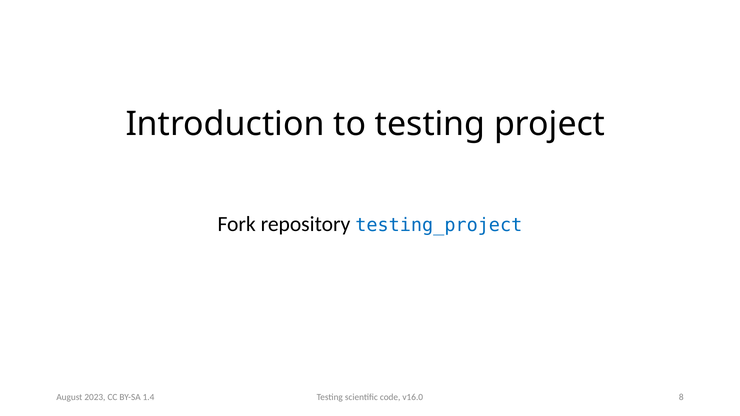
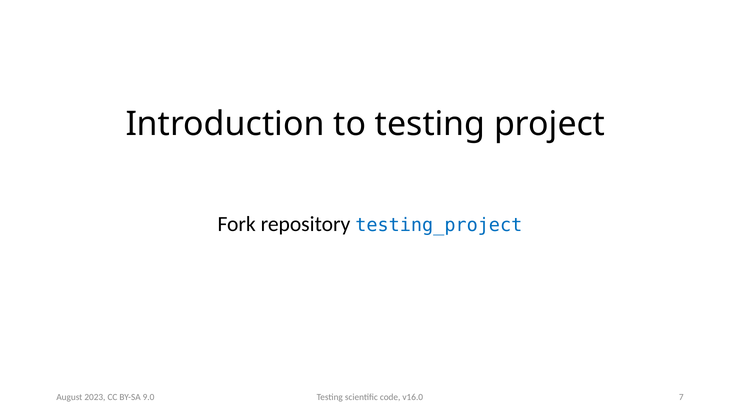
8: 8 -> 7 (681, 397)
1.4: 1.4 -> 9.0 (148, 398)
